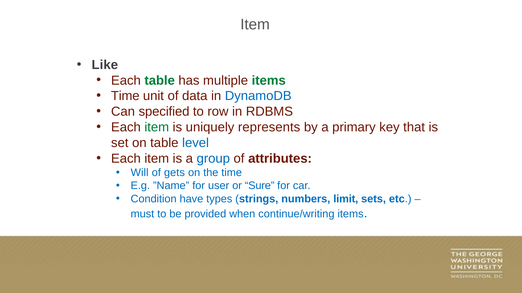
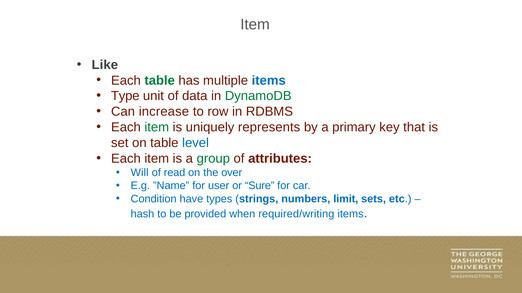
items colour: green -> blue (269, 81)
Time: Time -> Type (125, 96)
DynamoDB colour: blue -> green (258, 96)
specified: specified -> increase (164, 112)
group colour: blue -> green (213, 159)
gets: gets -> read (175, 173)
the time: time -> over (232, 173)
must: must -> hash (142, 214)
continue/writing: continue/writing -> required/writing (296, 214)
